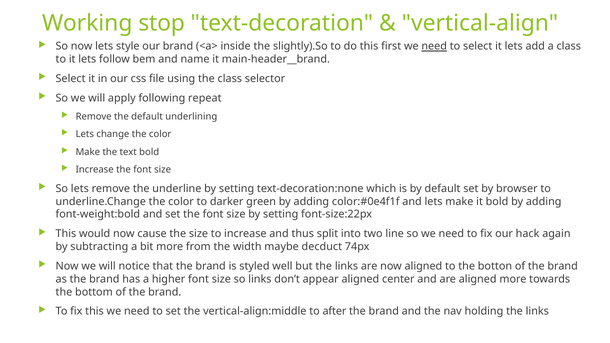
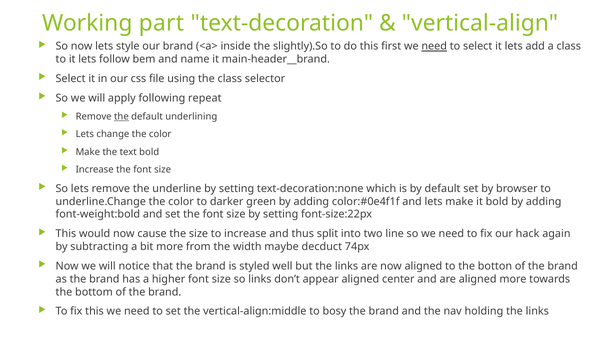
stop: stop -> part (161, 23)
the underline: none -> present (121, 117)
after: after -> bosy (334, 311)
